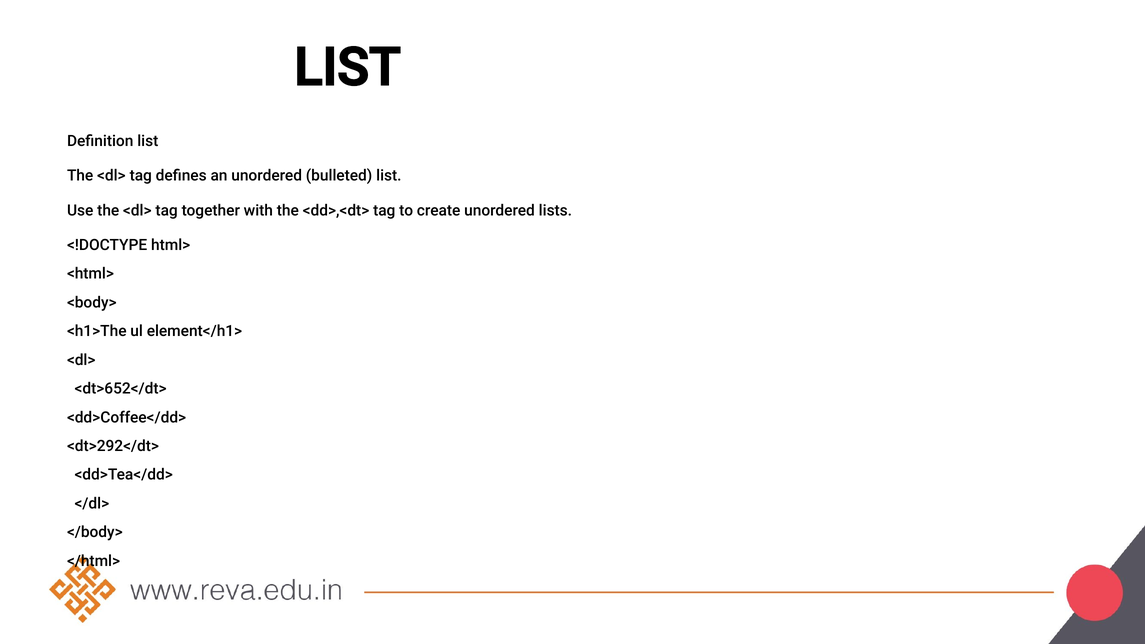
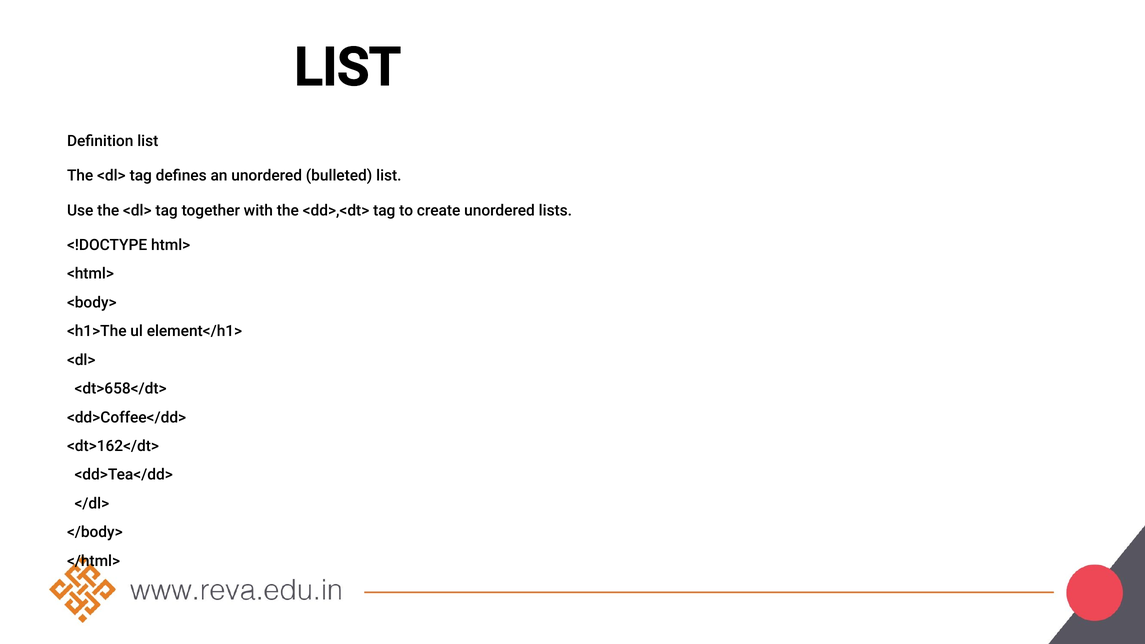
<dt>652</dt>: <dt>652</dt> -> <dt>658</dt> (121, 389)
<dt>292</dt>: <dt>292</dt> -> <dt>162</dt> (113, 446)
